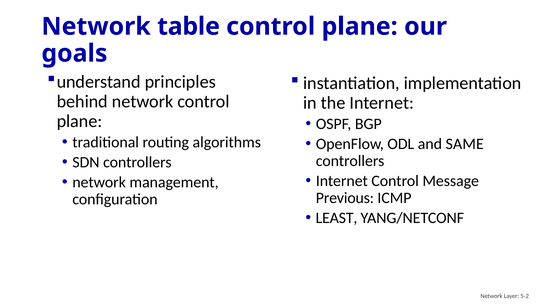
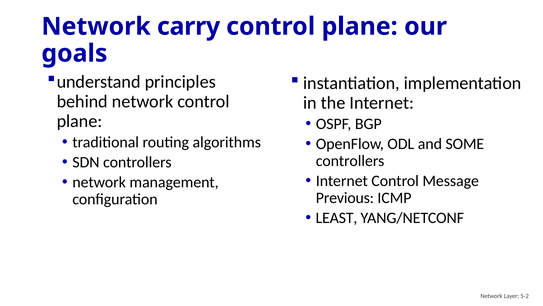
table: table -> carry (189, 26)
SAME: SAME -> SOME (465, 144)
